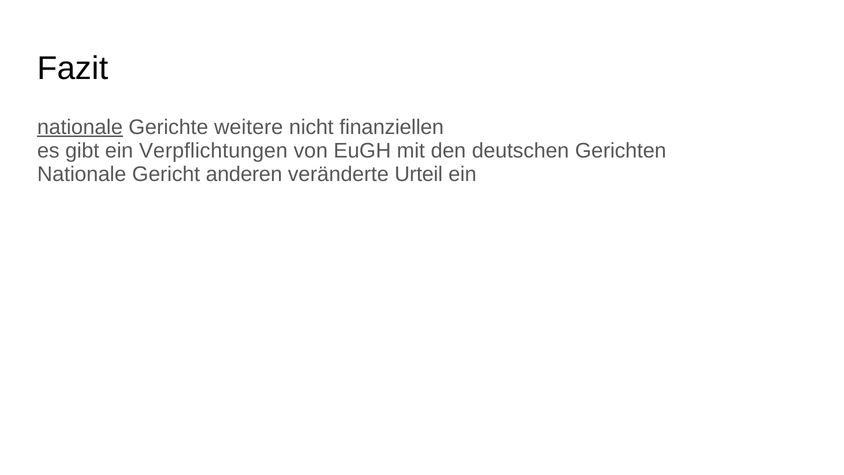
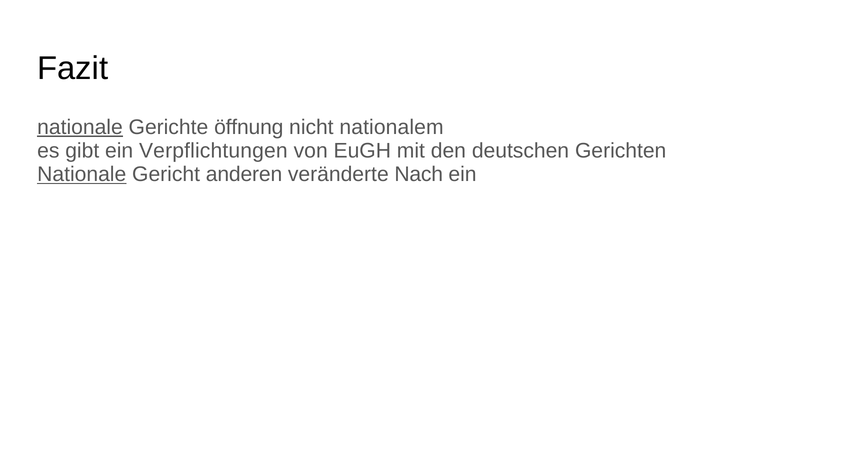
weitere: weitere -> öffnung (249, 127)
finanziellen: finanziellen -> nationalem (392, 127)
Nationale underline: none -> present (82, 174)
Urteil: Urteil -> Nach (419, 174)
